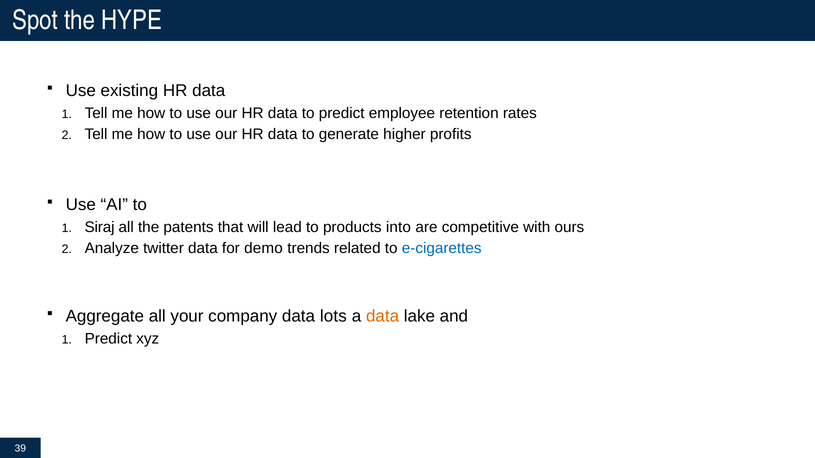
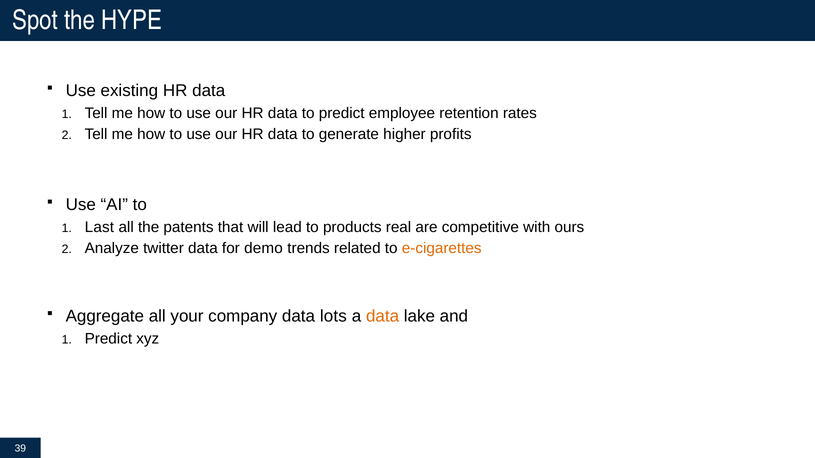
Siraj: Siraj -> Last (99, 227)
into: into -> real (399, 227)
e-cigarettes colour: blue -> orange (442, 249)
